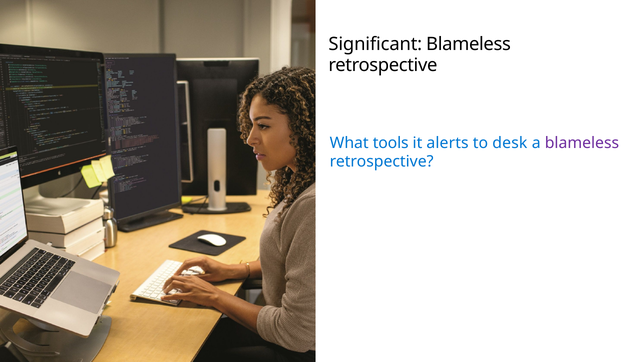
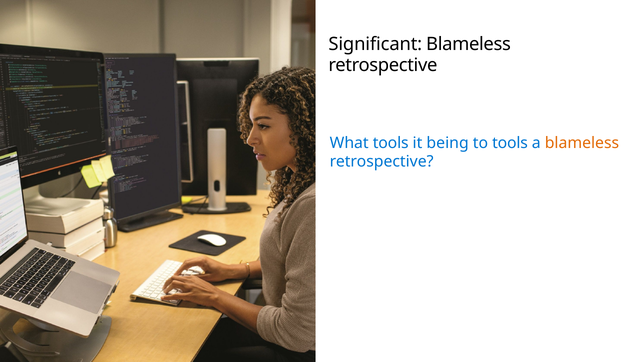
alerts: alerts -> being (448, 143)
to desk: desk -> tools (510, 143)
blameless colour: purple -> orange (582, 143)
